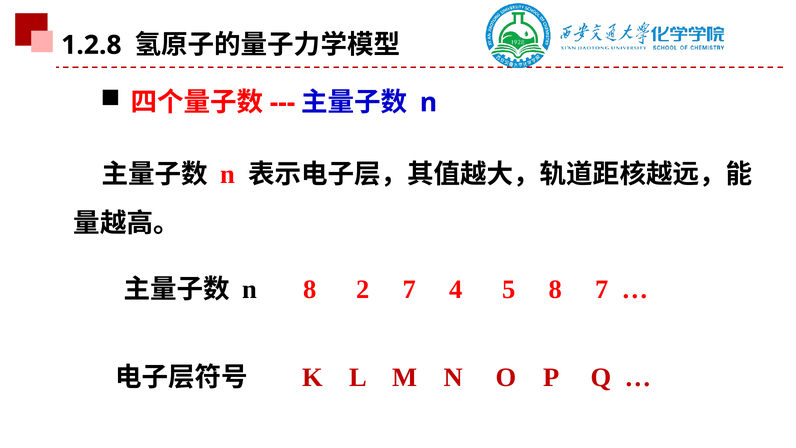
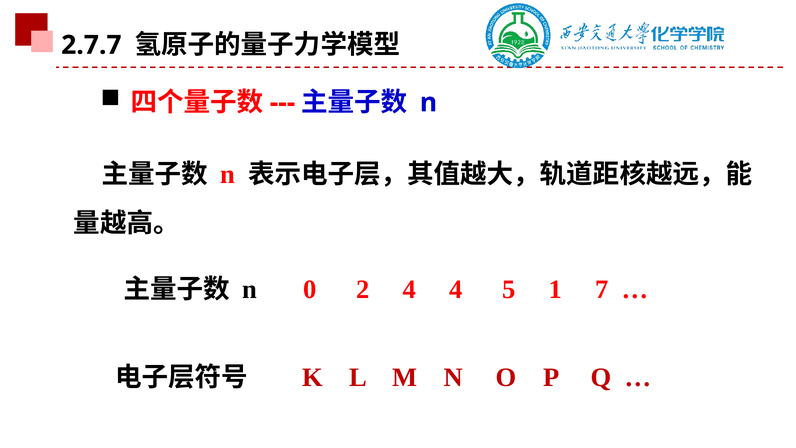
1.2.8: 1.2.8 -> 2.7.7 (91, 45)
n 8: 8 -> 0 (310, 289)
2 7: 7 -> 4 (409, 289)
5 8: 8 -> 1 (555, 289)
